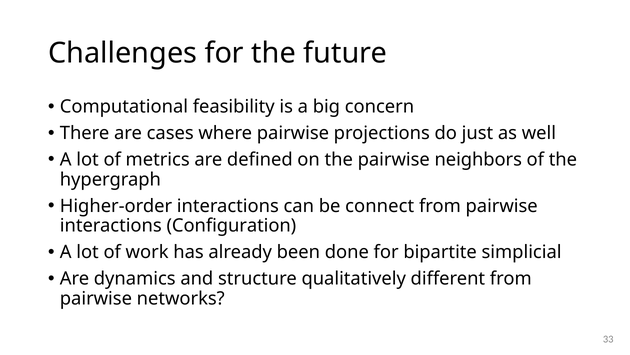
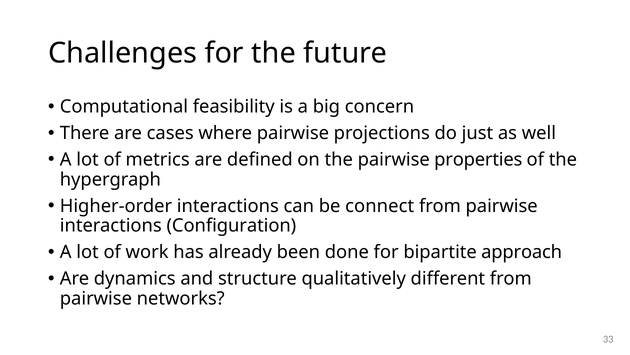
neighbors: neighbors -> properties (478, 159)
simplicial: simplicial -> approach (522, 252)
